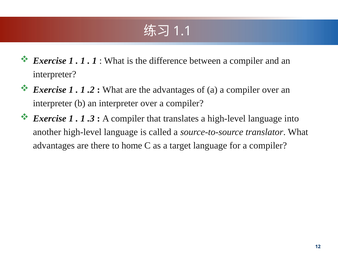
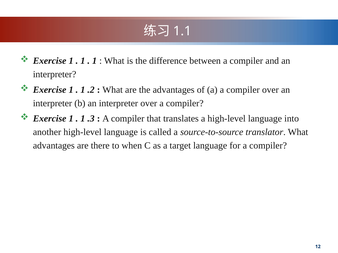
home: home -> when (132, 146)
